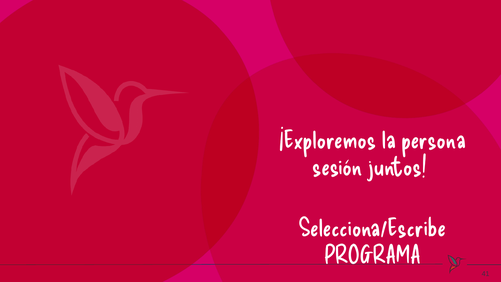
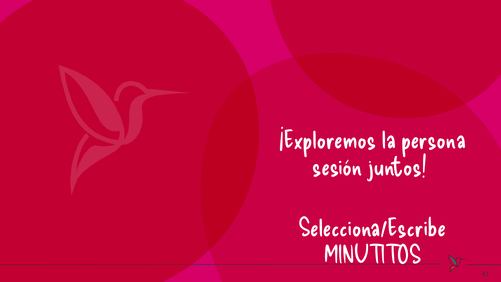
PROGRAMA: PROGRAMA -> MINUTITOS (372, 255)
